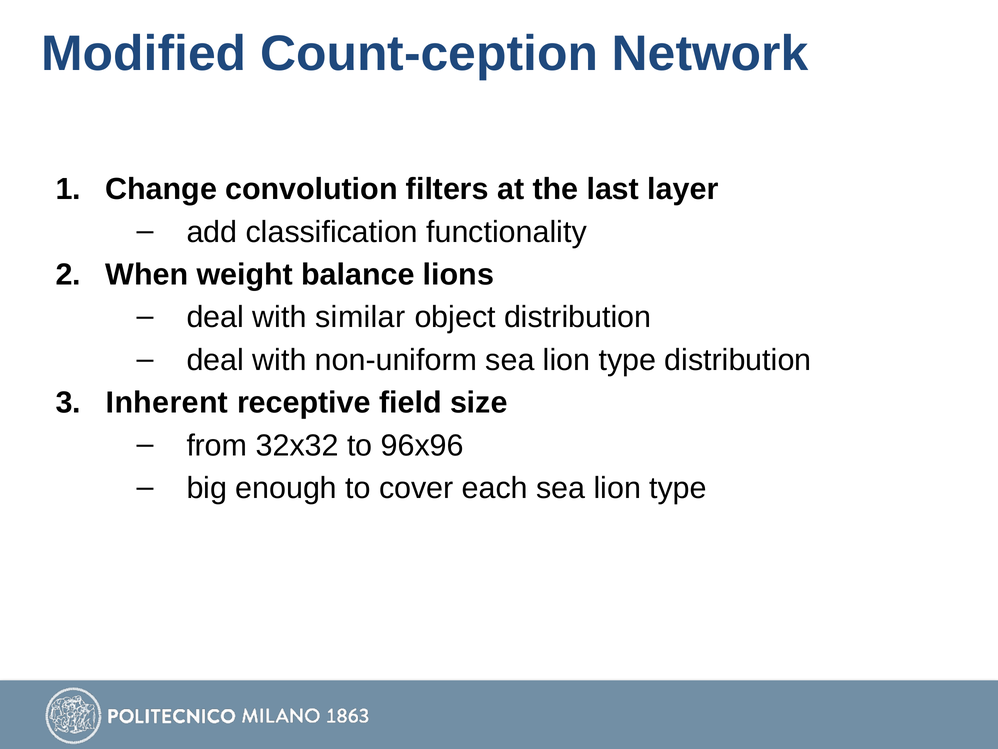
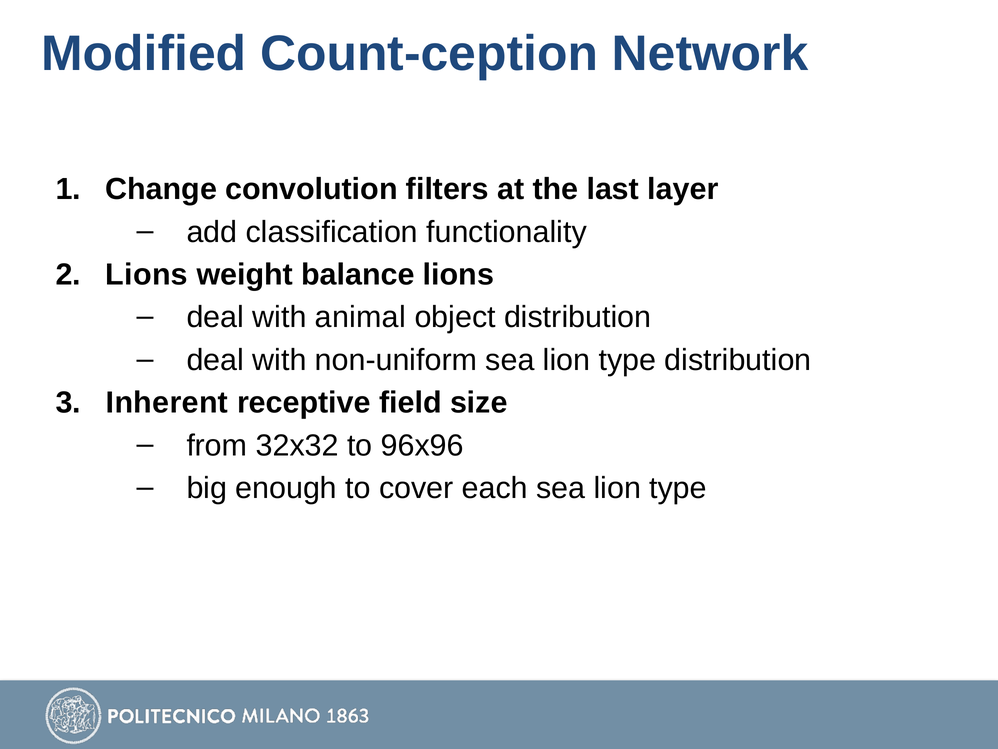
When: When -> Lions (147, 275)
similar: similar -> animal (360, 317)
